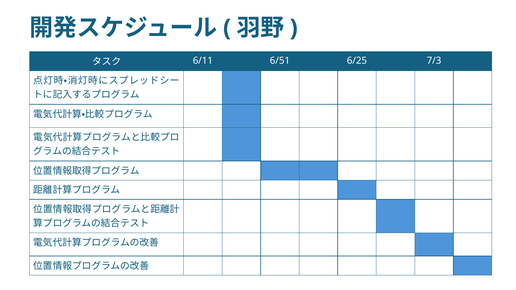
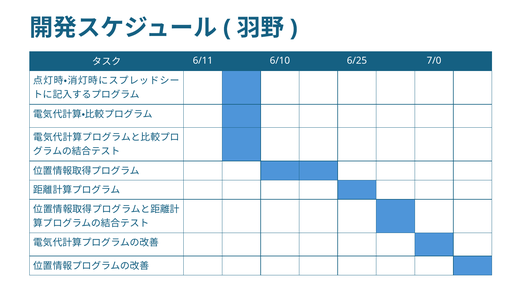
6/51: 6/51 -> 6/10 (280, 61)
7/3: 7/3 -> 7/0 (434, 61)
